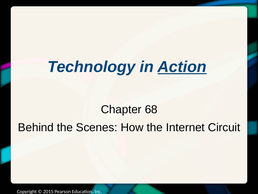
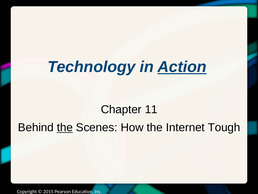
68: 68 -> 11 (151, 109)
the underline: none -> present (65, 127)
Circuit: Circuit -> Tough (224, 127)
